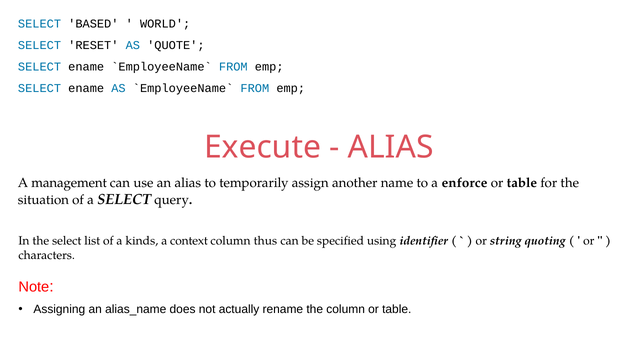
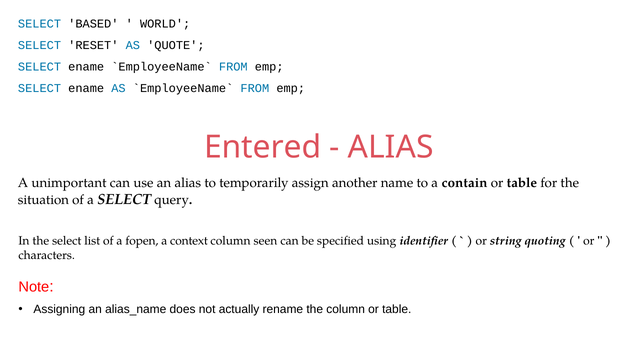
Execute: Execute -> Entered (263, 147)
management: management -> unimportant (69, 183)
enforce: enforce -> contain (465, 183)
kinds: kinds -> fopen (142, 241)
thus: thus -> seen (265, 241)
